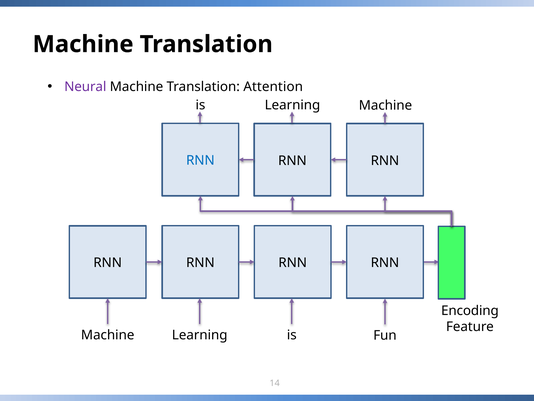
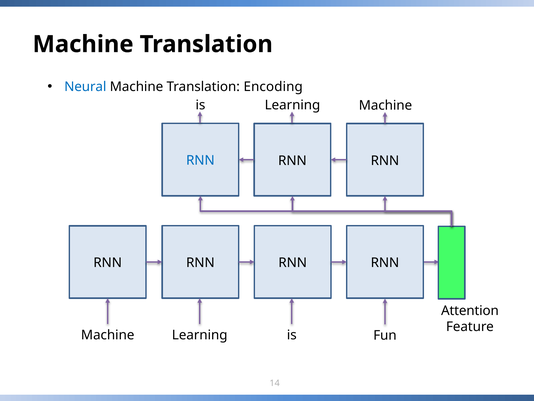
Neural colour: purple -> blue (85, 87)
Attention: Attention -> Encoding (273, 87)
Encoding: Encoding -> Attention (470, 310)
